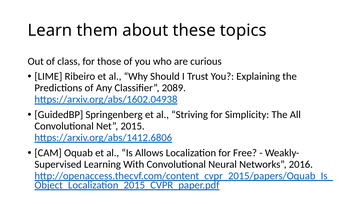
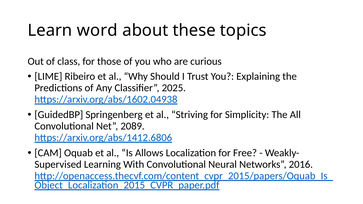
them: them -> word (97, 30)
2089: 2089 -> 2025 (174, 88)
2015: 2015 -> 2089 (133, 126)
